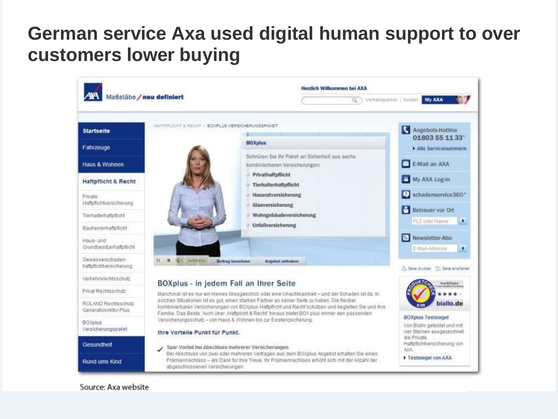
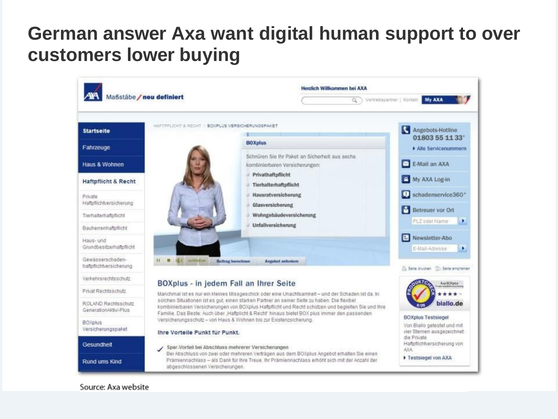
service: service -> answer (135, 34)
used: used -> want (232, 34)
